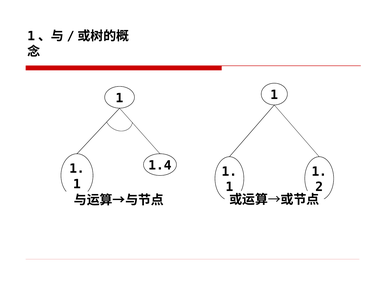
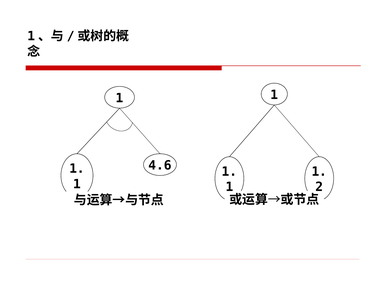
1.4: 1.4 -> 4.6 (160, 166)
